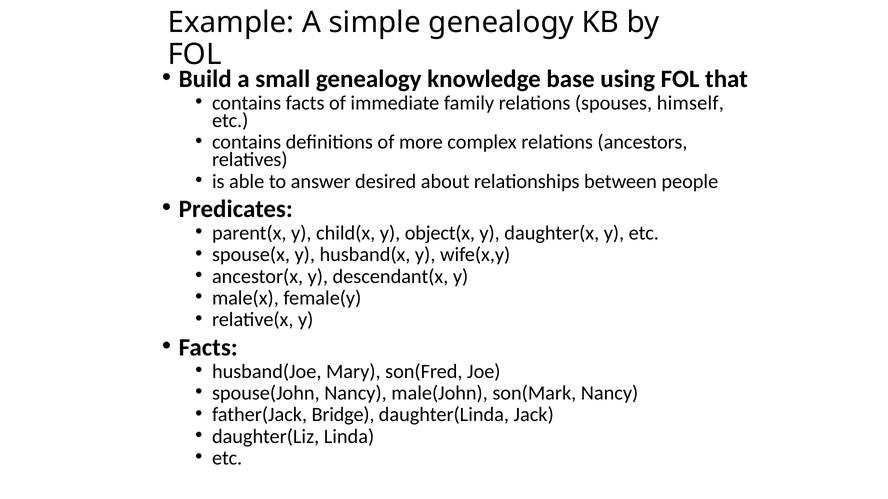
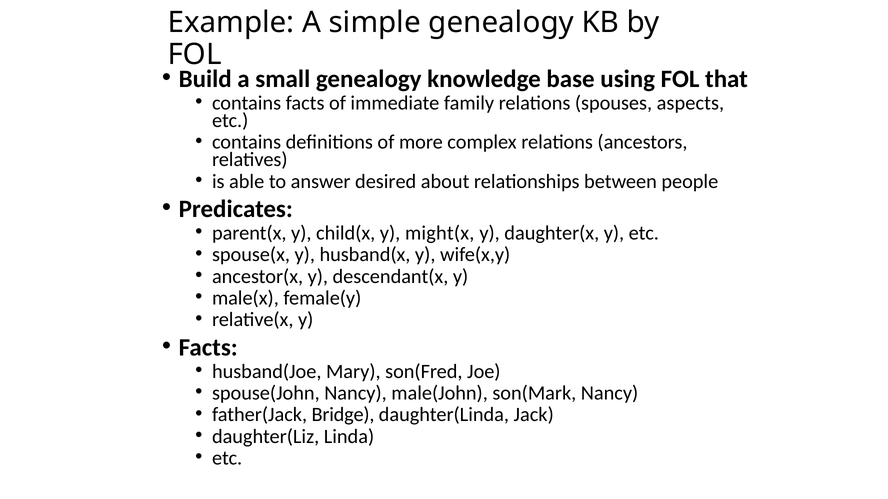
himself: himself -> aspects (690, 103)
object(x: object(x -> might(x (440, 233)
